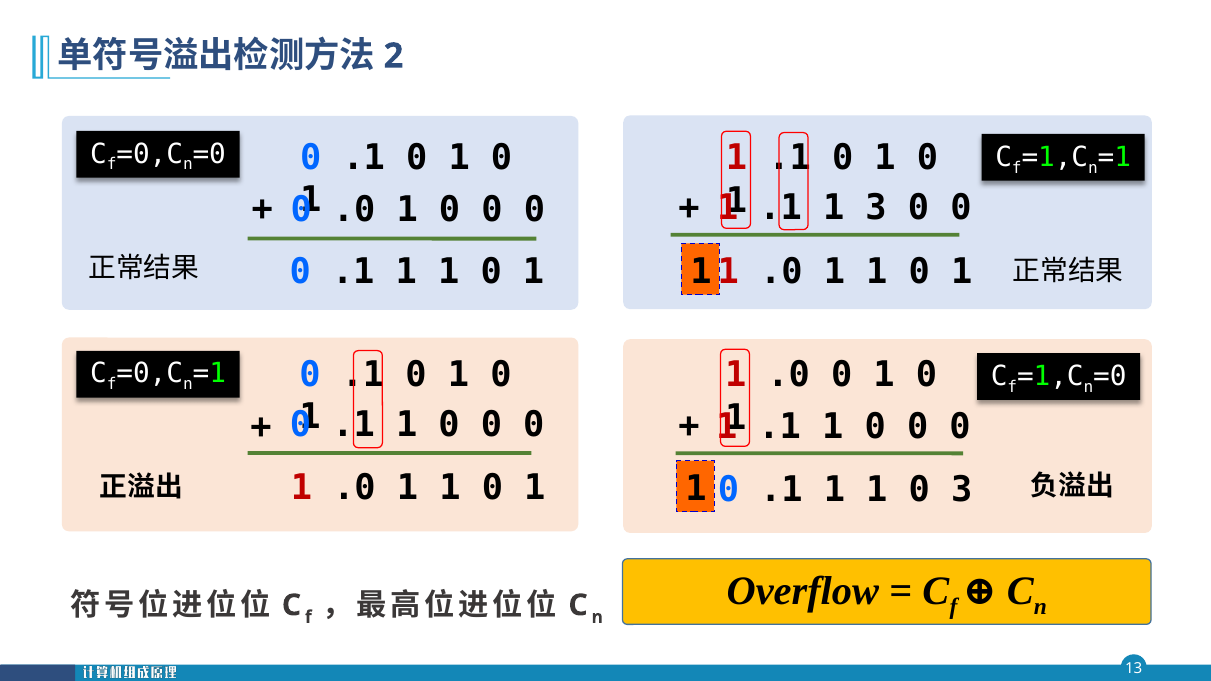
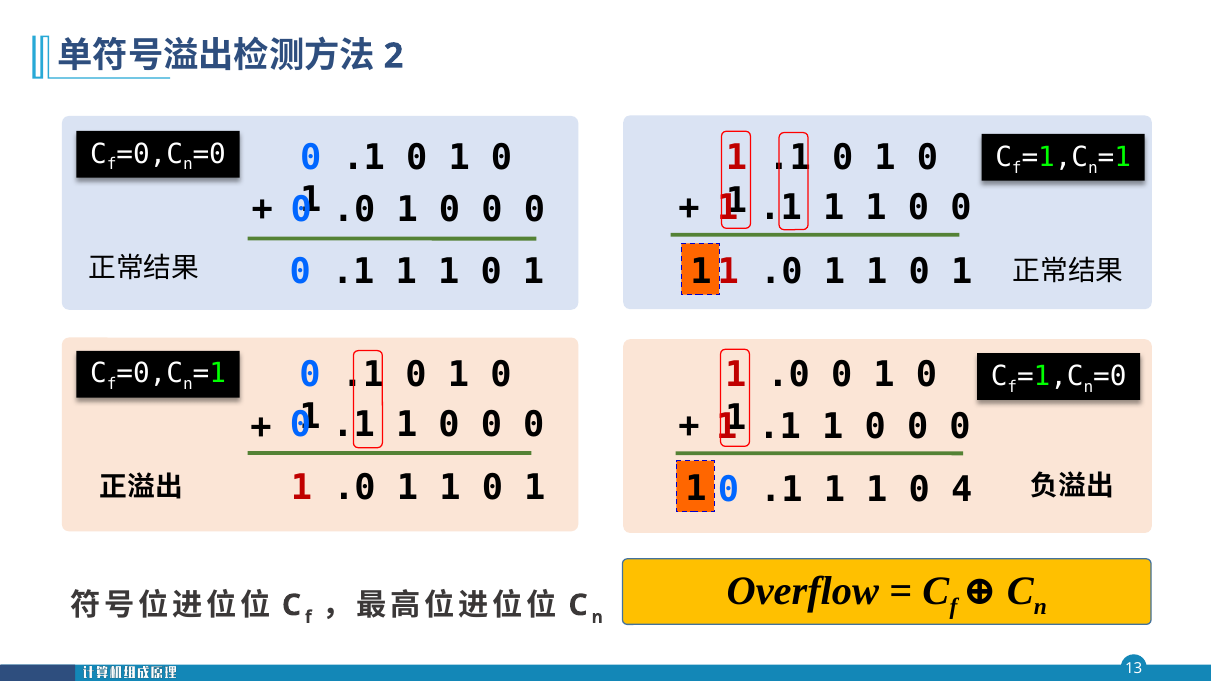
3: 3 -> 1 (876, 208)
0 3: 3 -> 4 (962, 490)
